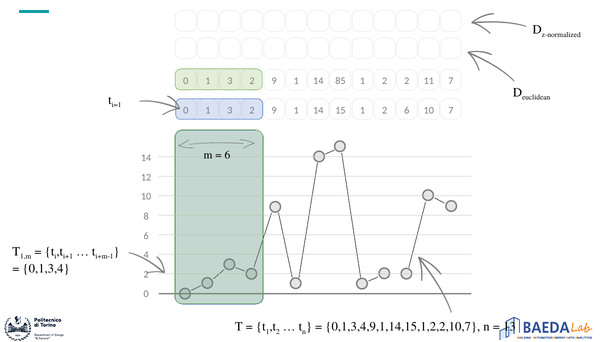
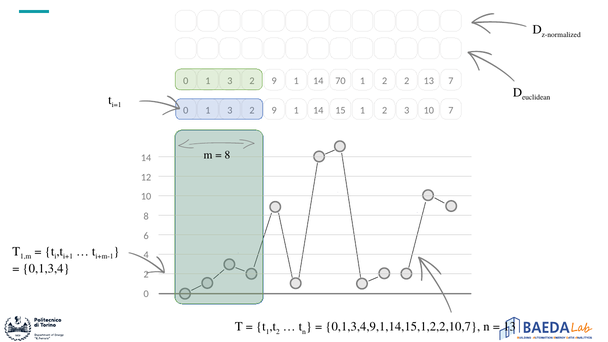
85: 85 -> 70 (340, 81)
2 11: 11 -> 13 (429, 81)
2 6: 6 -> 3 (407, 110)
6: 6 -> 8 (227, 155)
